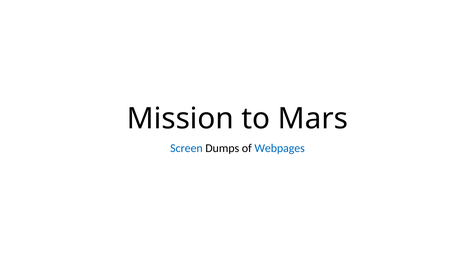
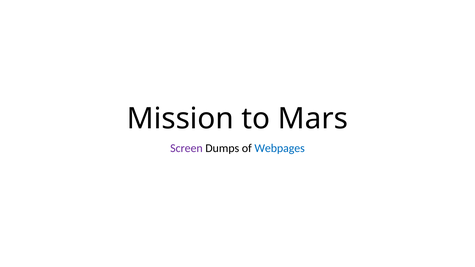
Screen colour: blue -> purple (186, 148)
